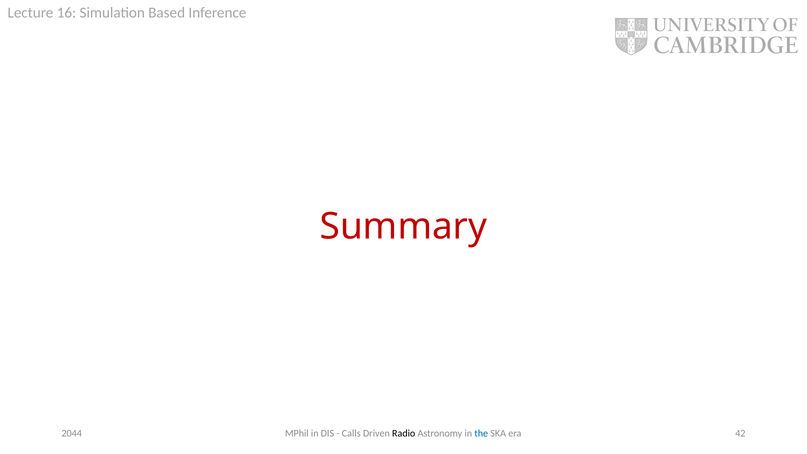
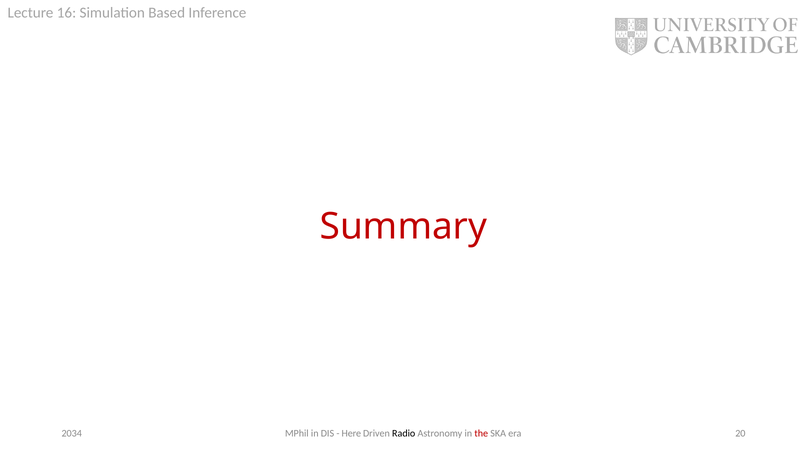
Calls: Calls -> Here (351, 433)
the colour: blue -> red (481, 433)
42: 42 -> 20 (740, 433)
2044: 2044 -> 2034 (72, 433)
